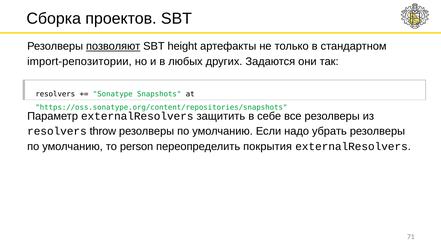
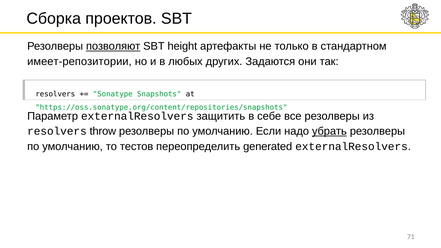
import-репозитории: import-репозитории -> имеет-репозитории (79, 61)
убрать underline: none -> present (329, 131)
person: person -> тестов (137, 146)
покрытия: покрытия -> generated (268, 146)
